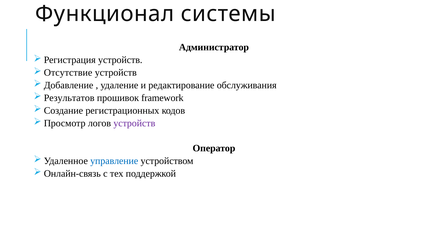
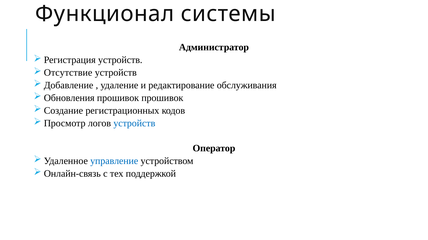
Результатов: Результатов -> Обновления (69, 98)
прошивок framework: framework -> прошивок (162, 98)
устройств colour: purple -> blue (134, 124)
